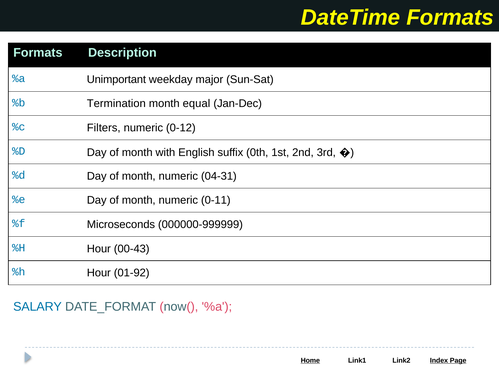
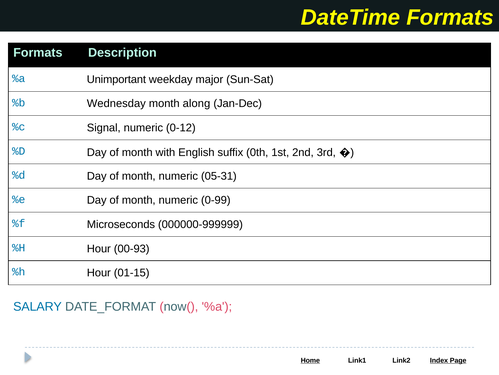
Termination: Termination -> Wednesday (116, 103)
equal: equal -> along (196, 103)
Filters: Filters -> Signal (104, 128)
04-31: 04-31 -> 05-31 (219, 176)
0-11: 0-11 -> 0-99 (216, 200)
00-43: 00-43 -> 00-93 (132, 248)
01-92: 01-92 -> 01-15 (132, 272)
